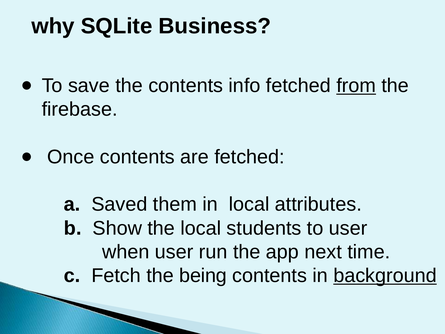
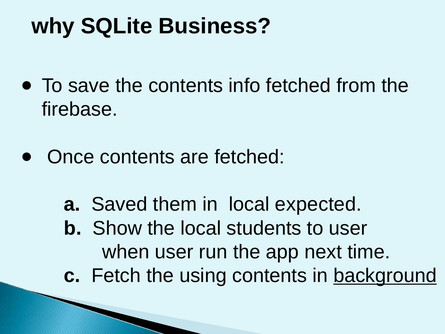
from underline: present -> none (356, 86)
attributes: attributes -> expected (318, 204)
being: being -> using (203, 275)
